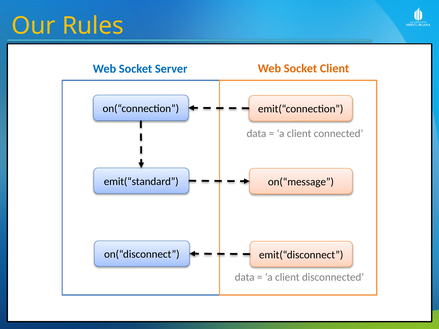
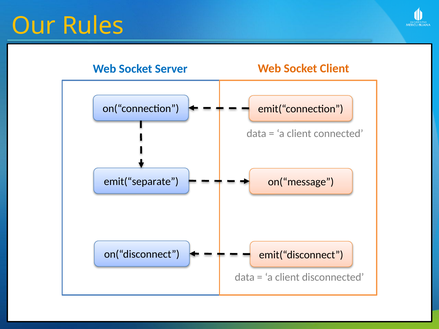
emit(“standard: emit(“standard -> emit(“separate (141, 182)
